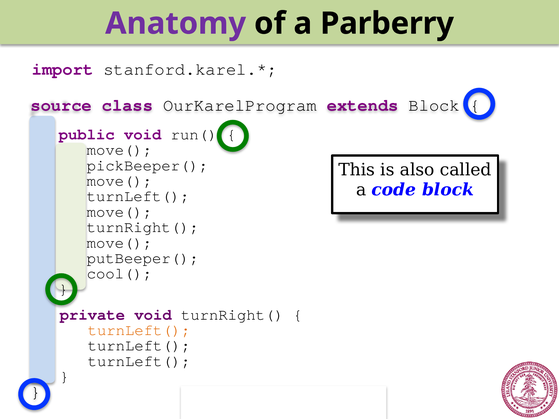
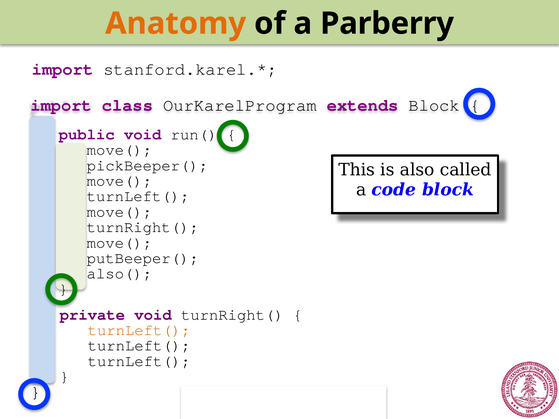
Anatomy colour: purple -> orange (176, 23)
source: source -> import (61, 105)
cool(: cool( -> also( (119, 274)
